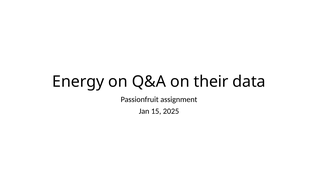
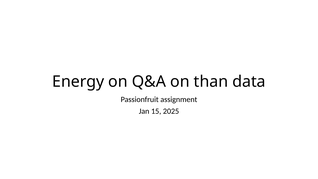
their: their -> than (211, 82)
